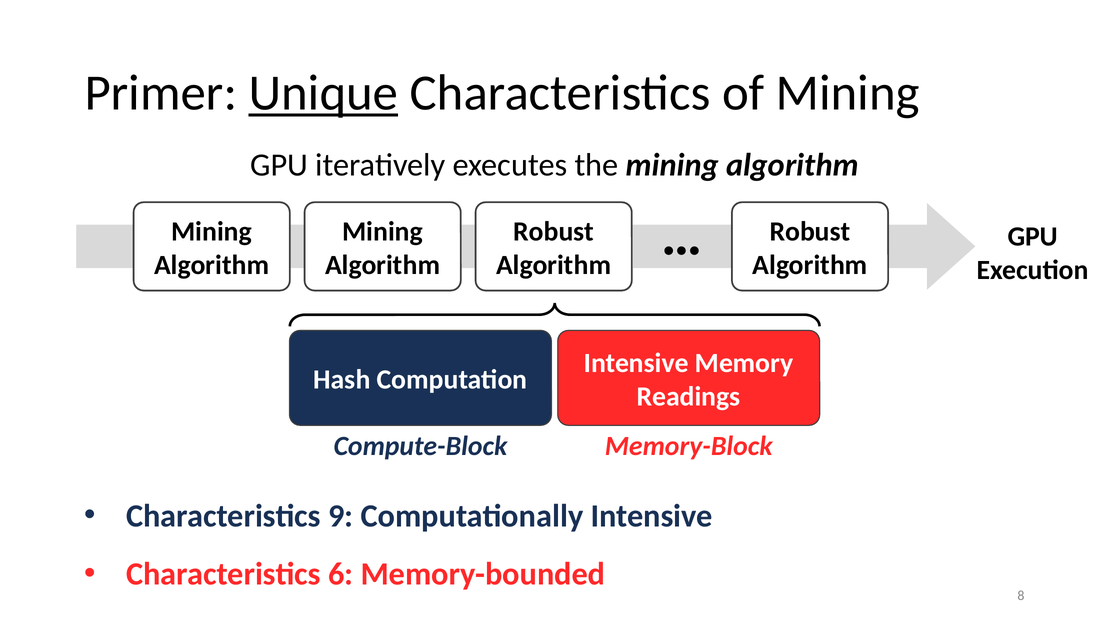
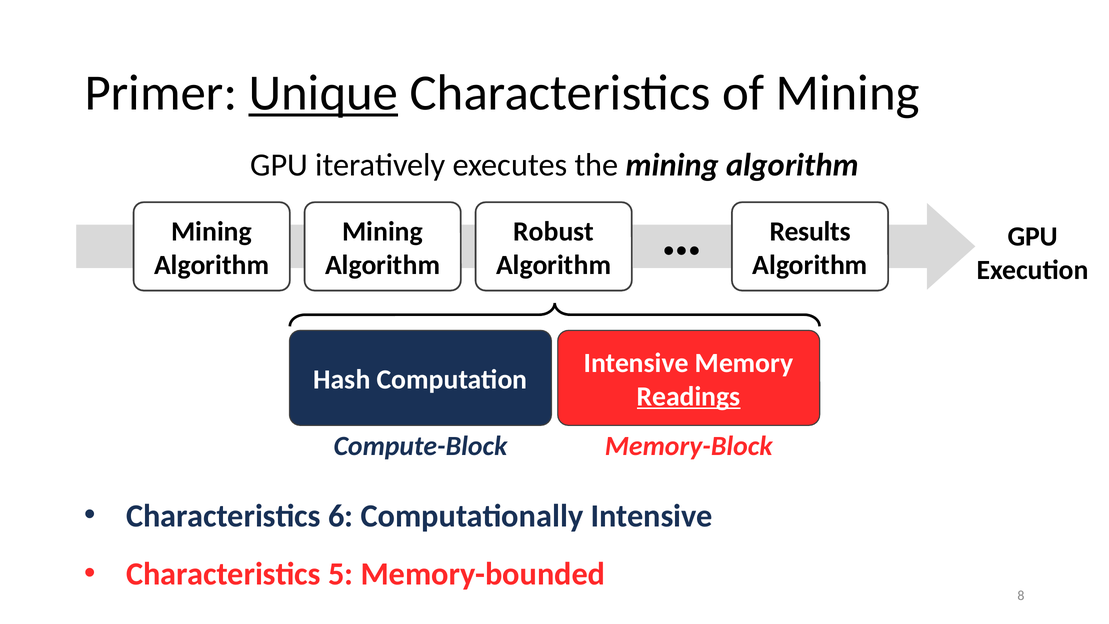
Robust: Robust -> Results (810, 232)
Readings underline: none -> present (689, 396)
9: 9 -> 6 (341, 516)
6: 6 -> 5 (341, 574)
